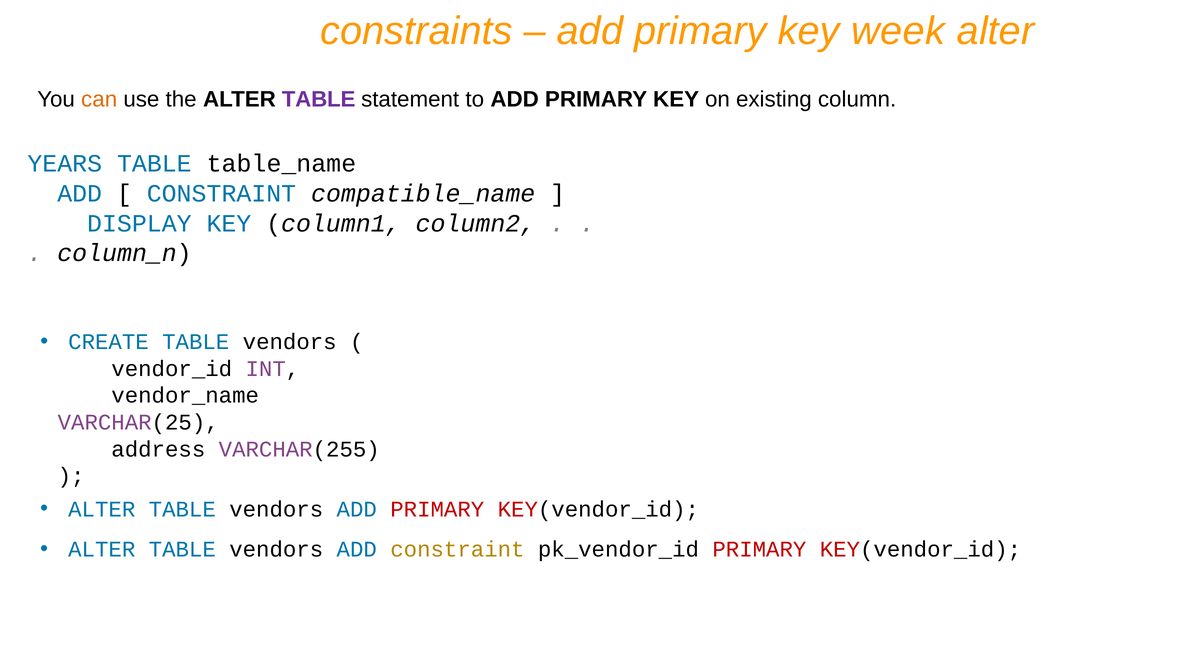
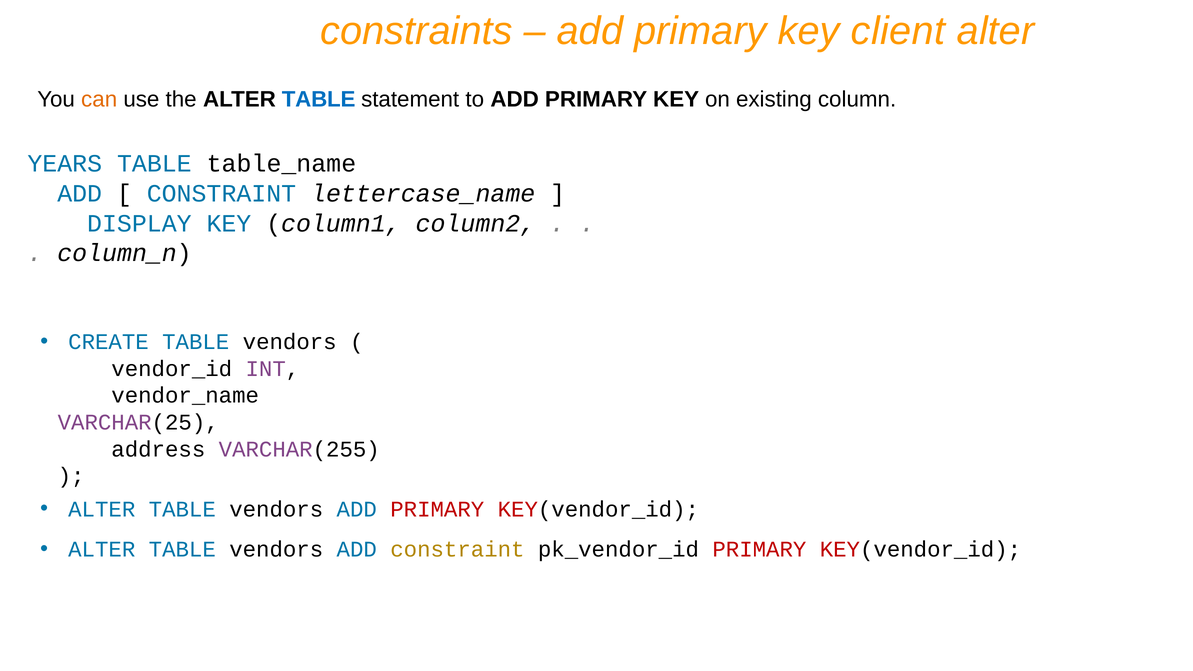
week: week -> client (898, 31)
TABLE colour: purple -> blue (319, 99)
compatible_name: compatible_name -> lettercase_name (423, 194)
